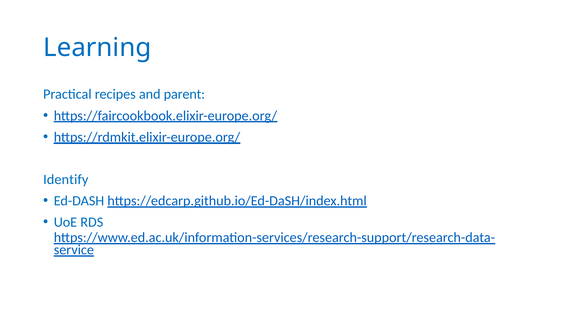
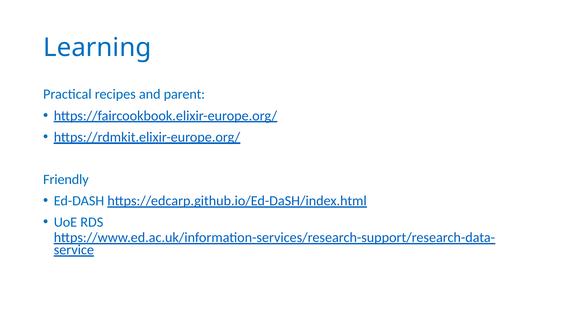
Identify: Identify -> Friendly (66, 180)
